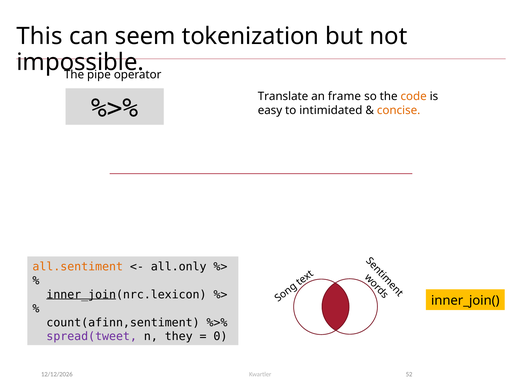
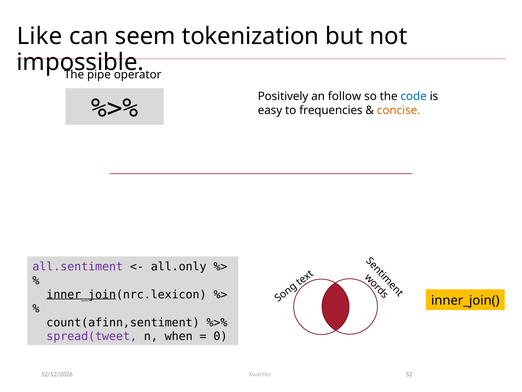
This: This -> Like (40, 36)
Translate: Translate -> Positively (283, 96)
frame: frame -> follow (345, 96)
code colour: orange -> blue (414, 96)
intimidated: intimidated -> frequencies (331, 110)
all.sentiment colour: orange -> purple (78, 266)
they: they -> when (179, 336)
